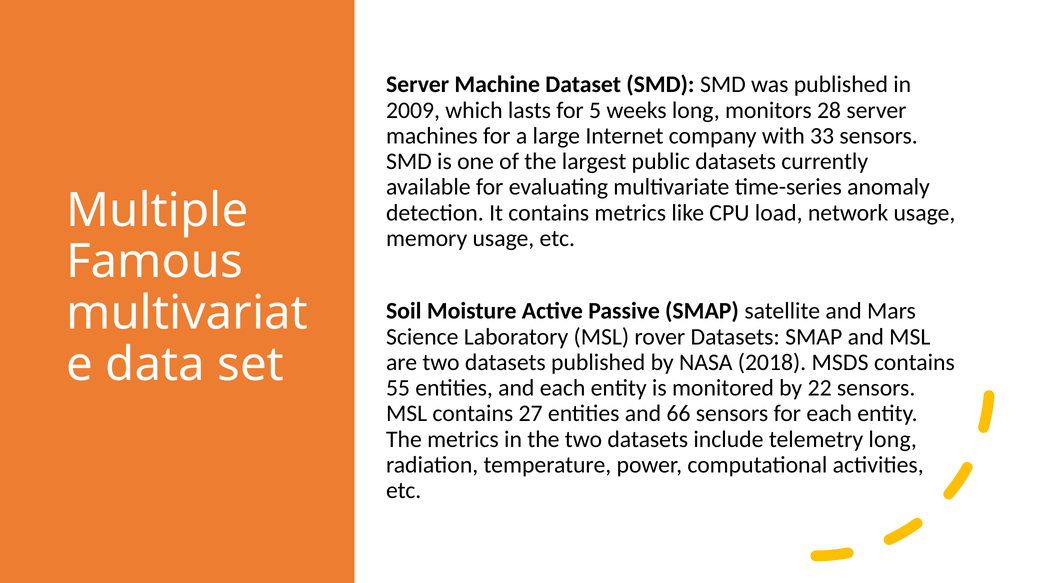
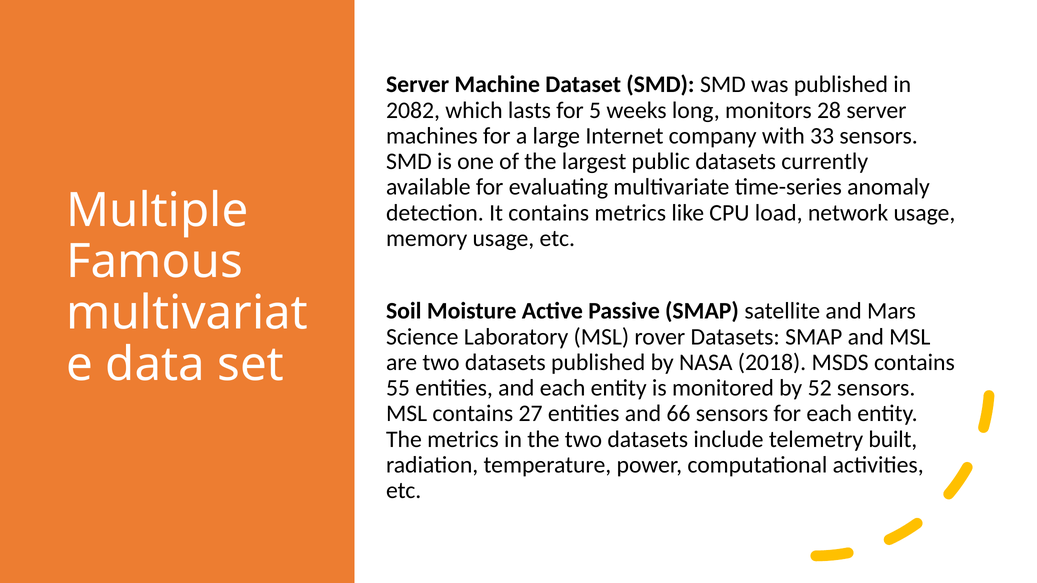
2009: 2009 -> 2082 (413, 110)
22: 22 -> 52 (820, 388)
telemetry long: long -> built (893, 439)
